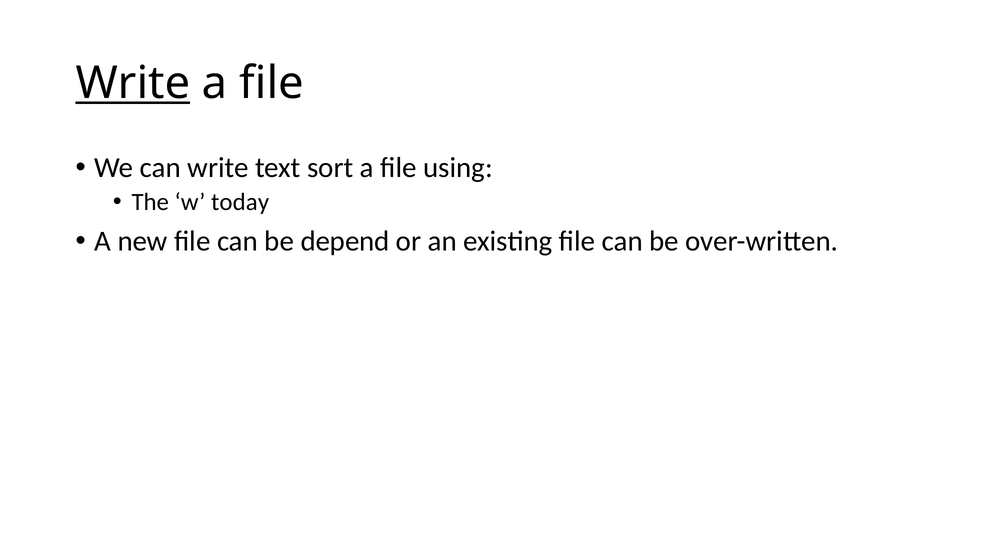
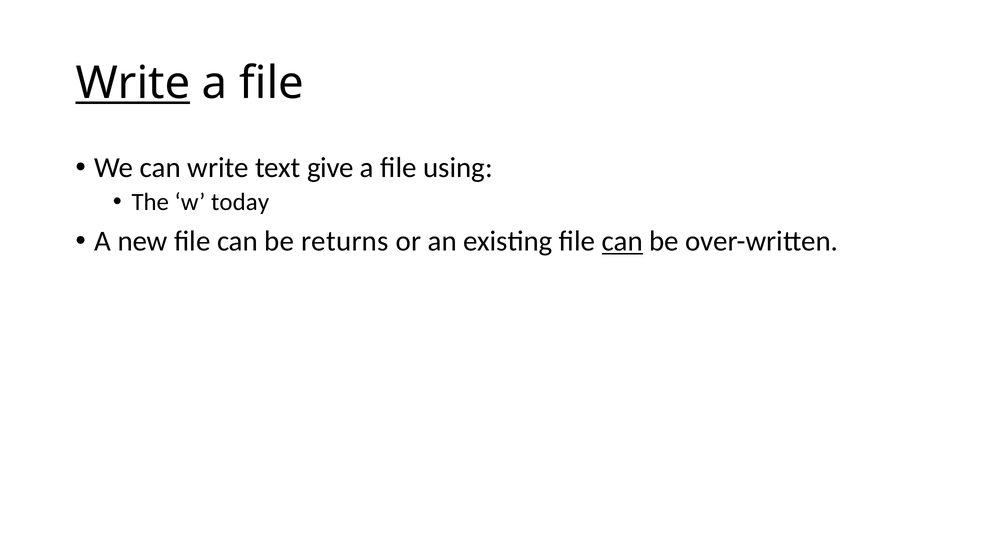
sort: sort -> give (330, 168)
depend: depend -> returns (345, 241)
can underline: none -> present (622, 241)
